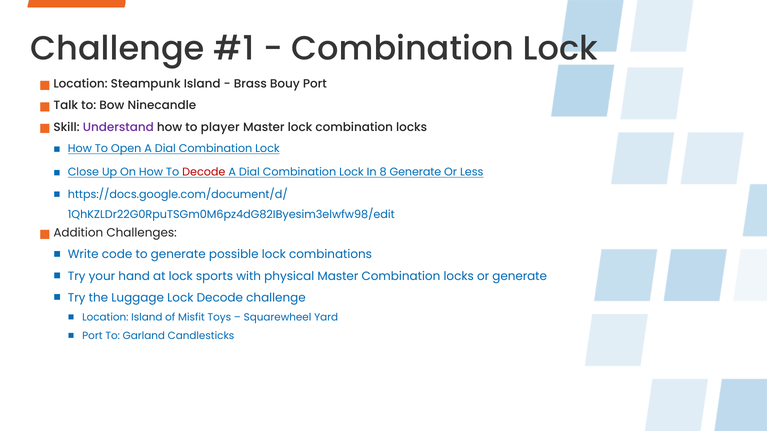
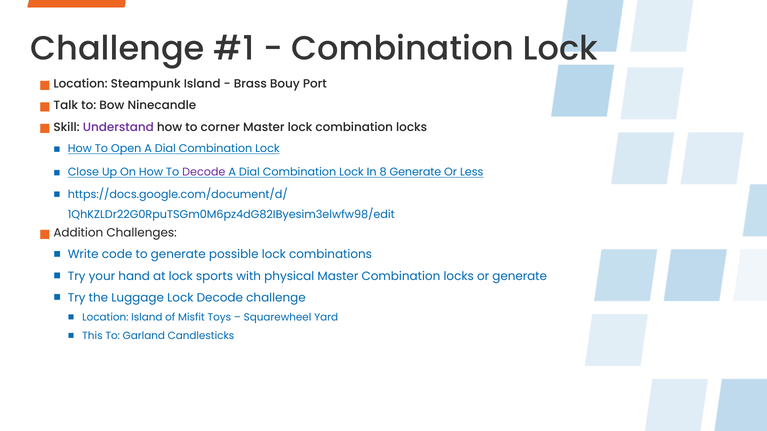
player: player -> corner (220, 127)
Decode colour: red -> purple (204, 172)
Port: Port -> This (92, 336)
